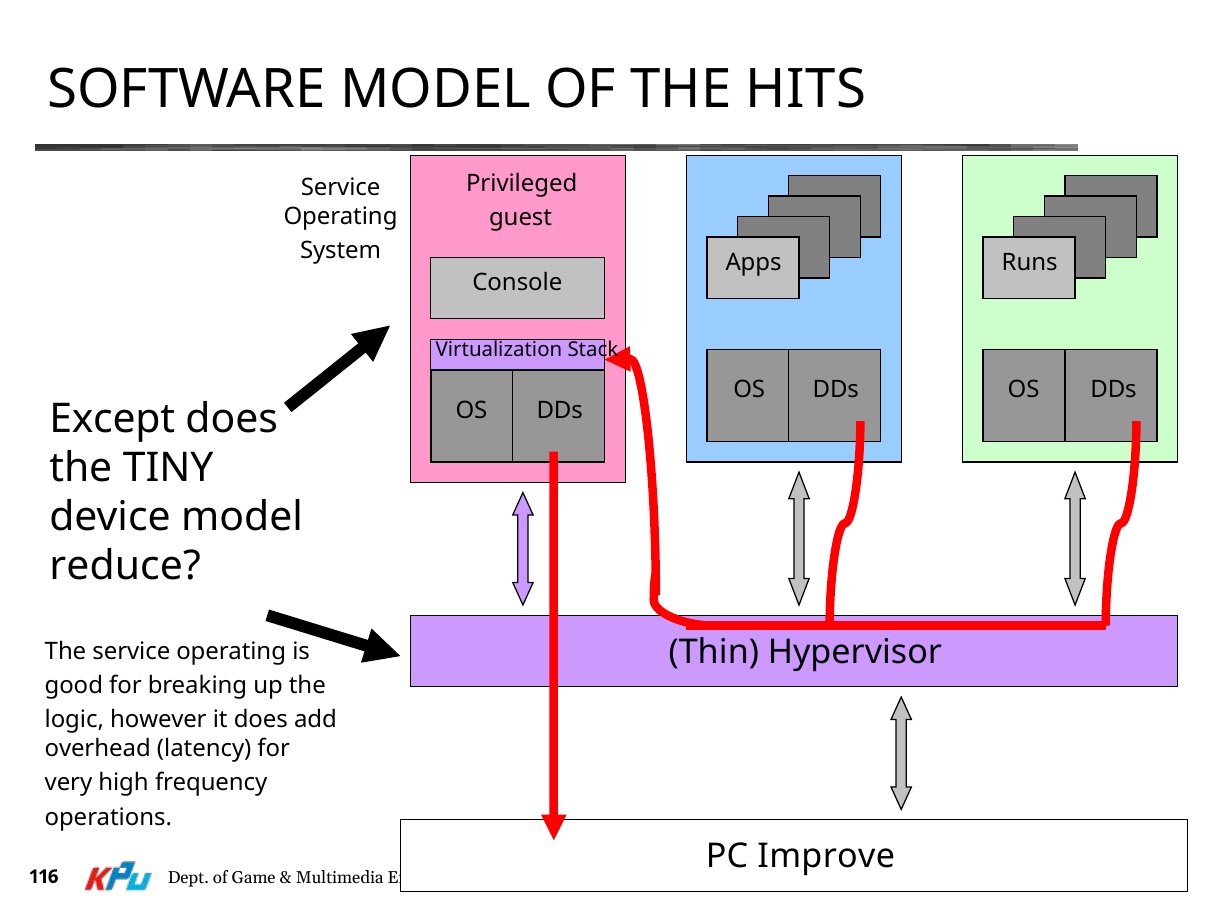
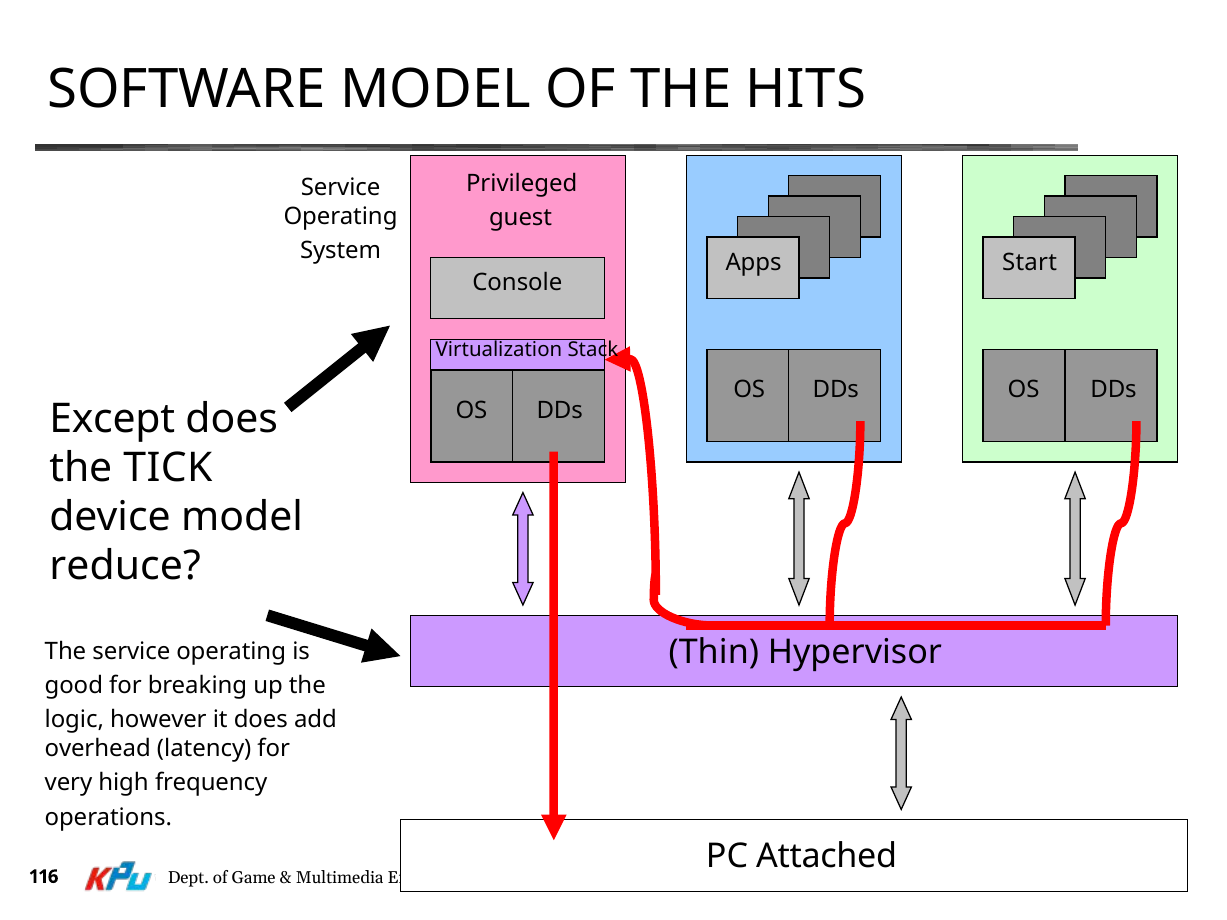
Runs: Runs -> Start (1030, 262)
TINY: TINY -> TICK (168, 468)
Improve: Improve -> Attached (827, 857)
